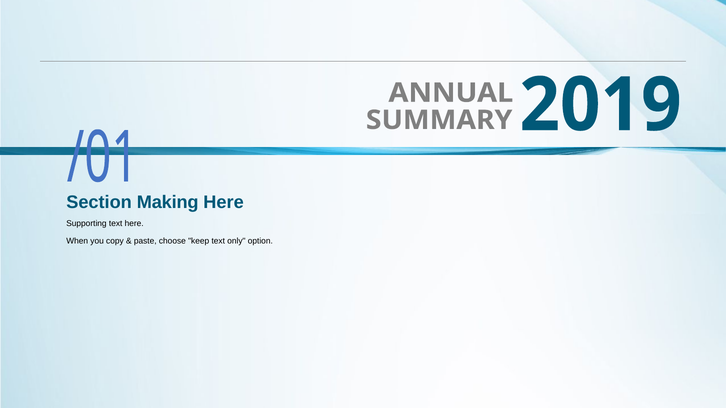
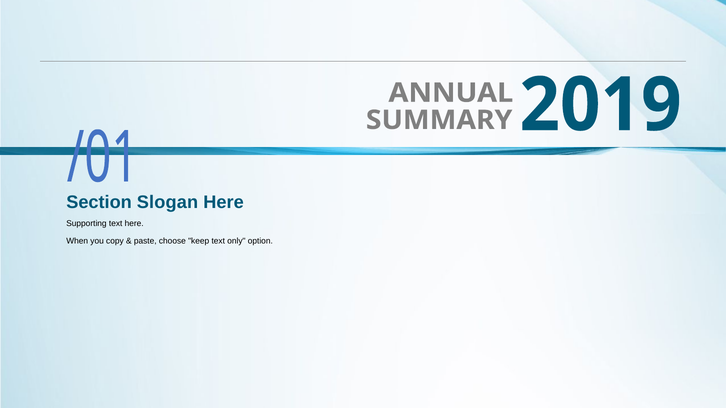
Making: Making -> Slogan (167, 203)
